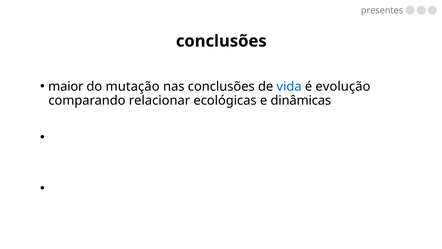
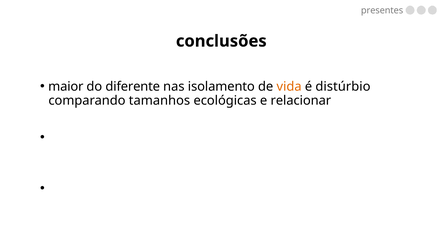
mutação: mutação -> diferente (133, 86)
nas conclusões: conclusões -> isolamento (221, 86)
vida colour: blue -> orange (289, 86)
é evolução: evolução -> distúrbio (343, 86)
relacionar: relacionar -> tamanhos (159, 100)
e dinâmicas: dinâmicas -> relacionar (301, 100)
